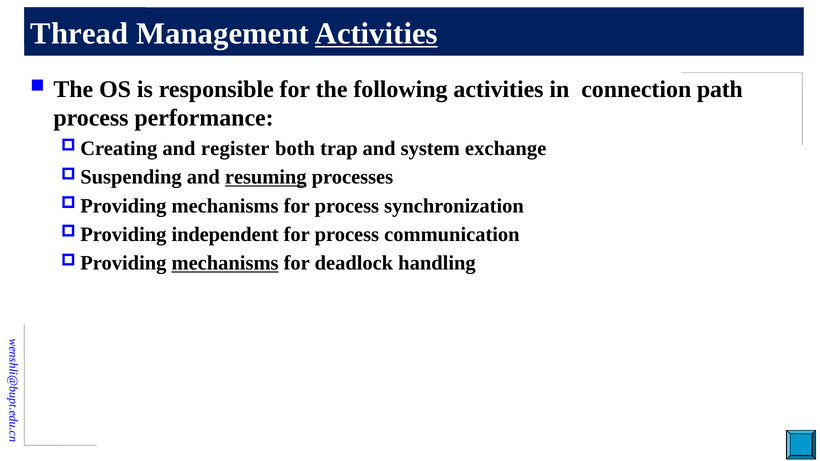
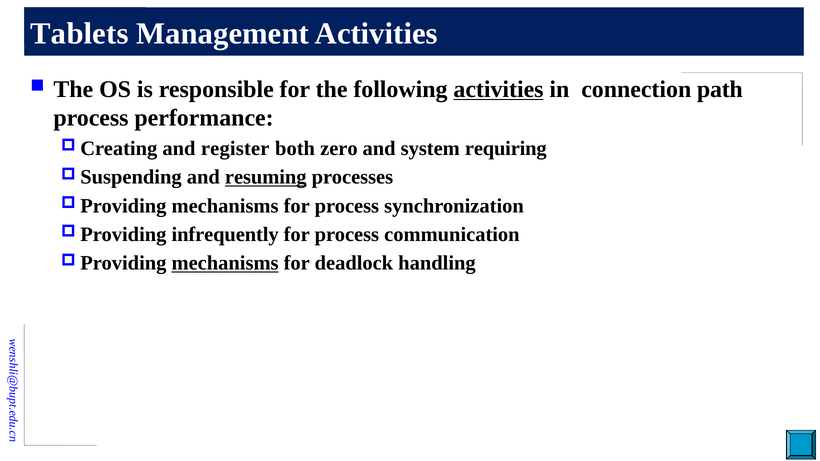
Thread: Thread -> Tablets (79, 34)
Activities underline: present -> none (376, 34)
activities underline: none -> present (498, 89)
trap: trap -> zero (339, 149)
exchange: exchange -> requiring (506, 149)
independent: independent -> infrequently (225, 235)
